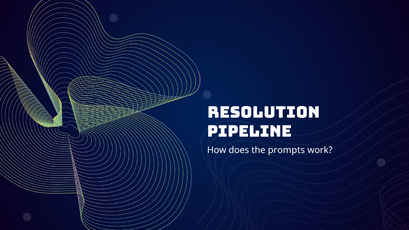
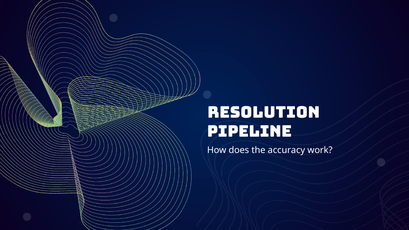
prompts: prompts -> accuracy (286, 150)
